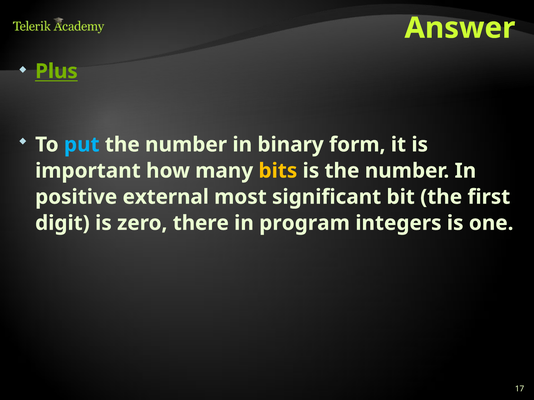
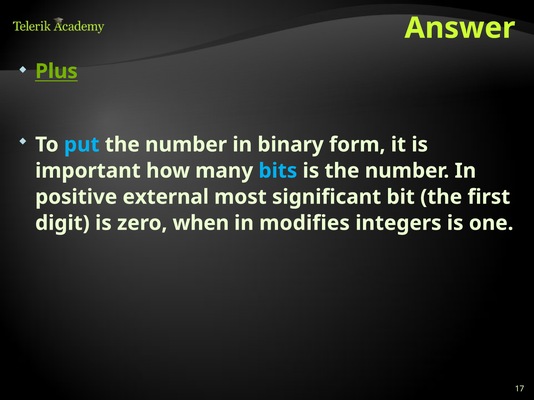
bits colour: yellow -> light blue (278, 171)
there: there -> when (201, 223)
program: program -> modifies (305, 223)
